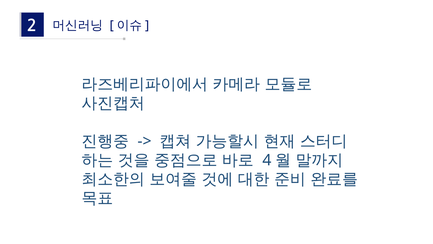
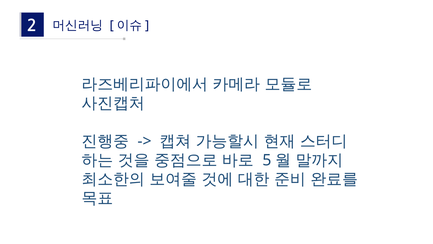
4: 4 -> 5 (267, 160)
